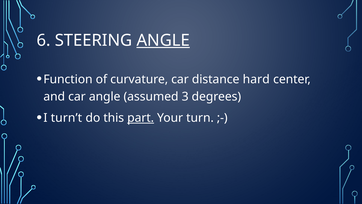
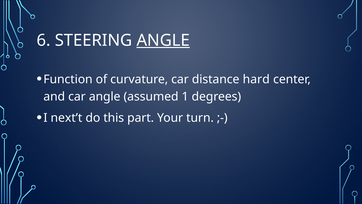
3: 3 -> 1 (185, 97)
turn’t: turn’t -> next’t (66, 118)
part underline: present -> none (141, 118)
